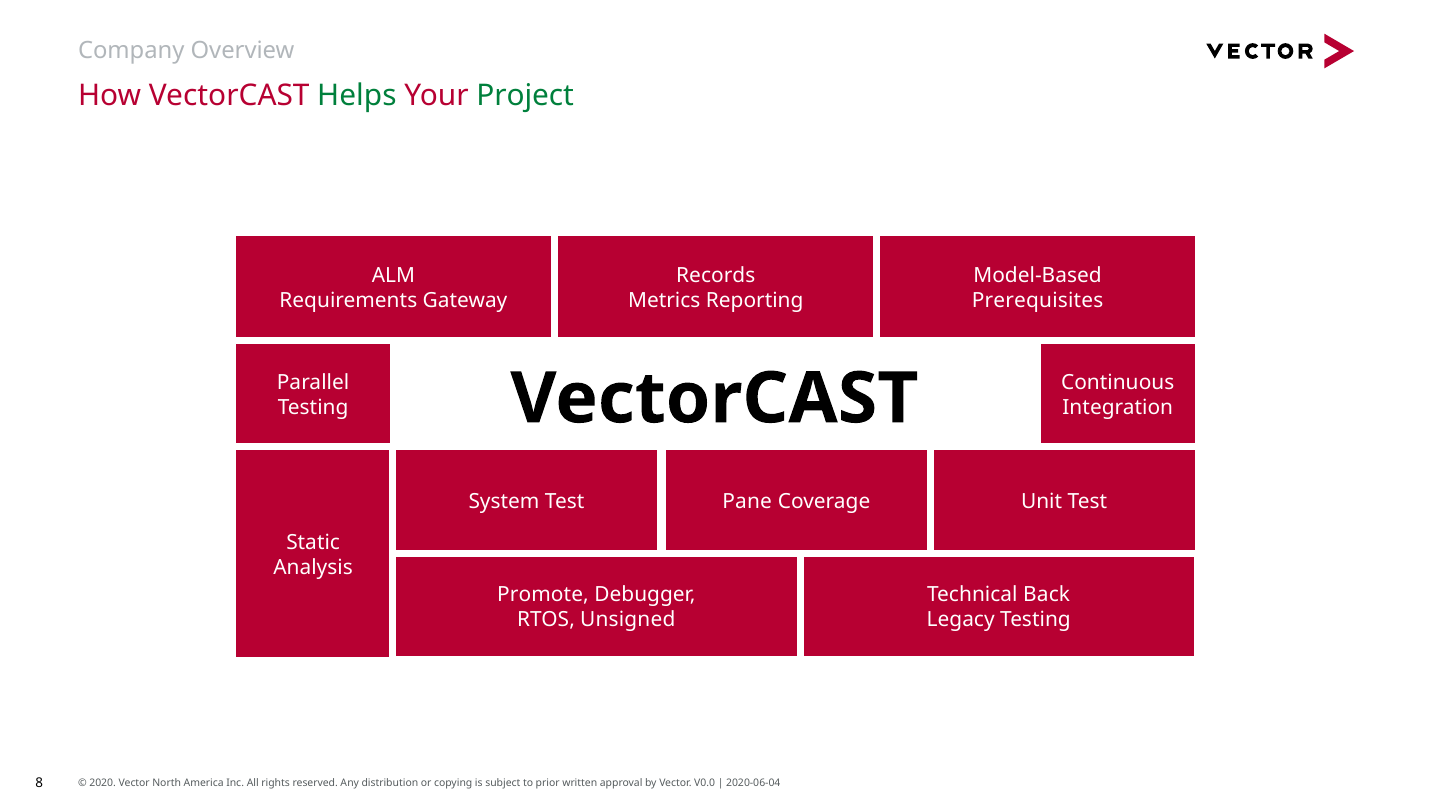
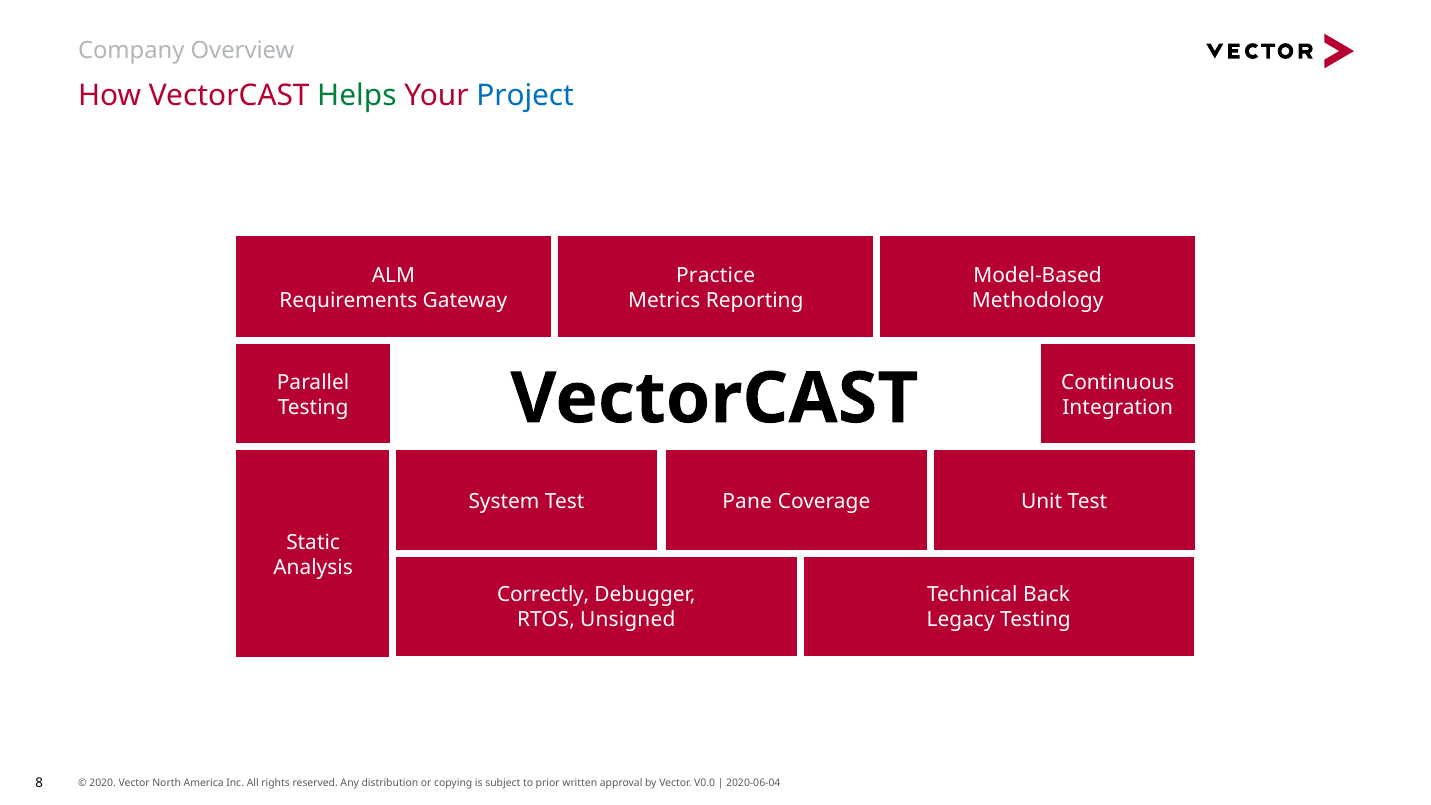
Project colour: green -> blue (525, 96)
Records: Records -> Practice (716, 276)
Prerequisites: Prerequisites -> Methodology (1038, 301)
Promote: Promote -> Correctly (543, 595)
